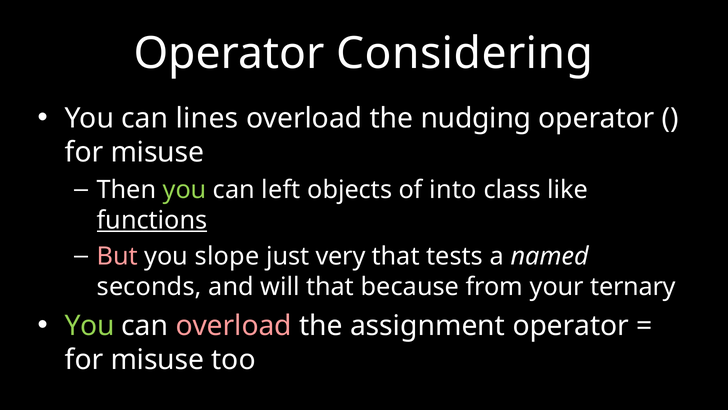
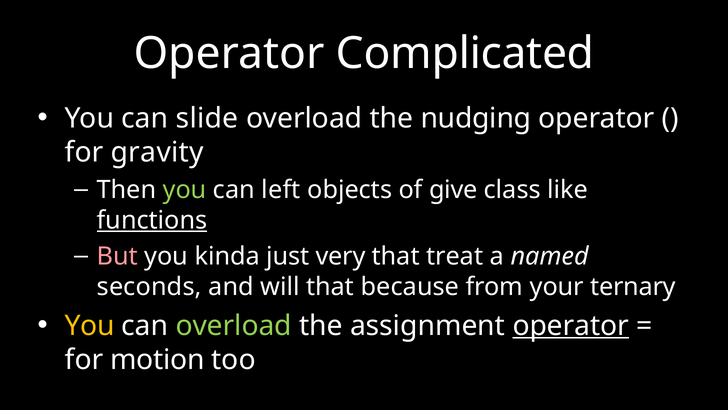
Considering: Considering -> Complicated (465, 54)
lines: lines -> slide (207, 118)
misuse: misuse -> gravity (157, 152)
into: into -> give (453, 190)
slope: slope -> kinda (227, 256)
tests: tests -> treat (455, 256)
You colour: light green -> yellow (90, 325)
overload colour: pink -> light green (234, 325)
operator underline: none -> present (571, 325)
misuse: misuse -> motion (157, 359)
